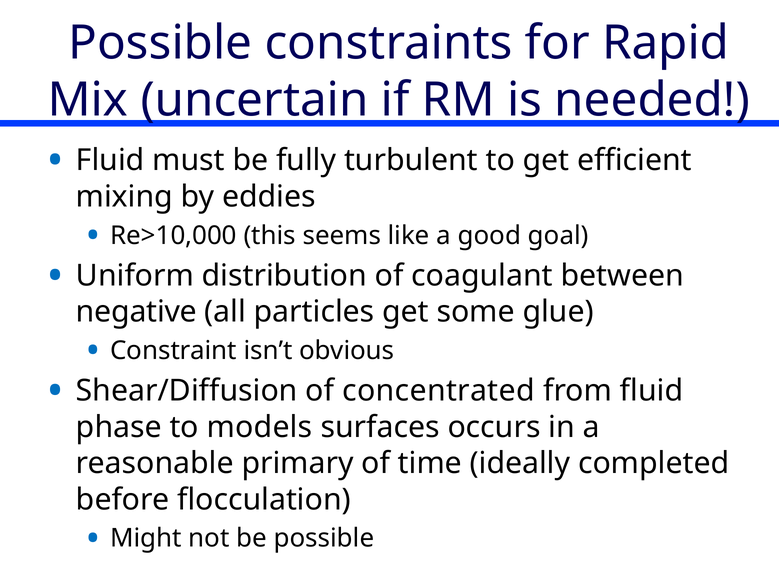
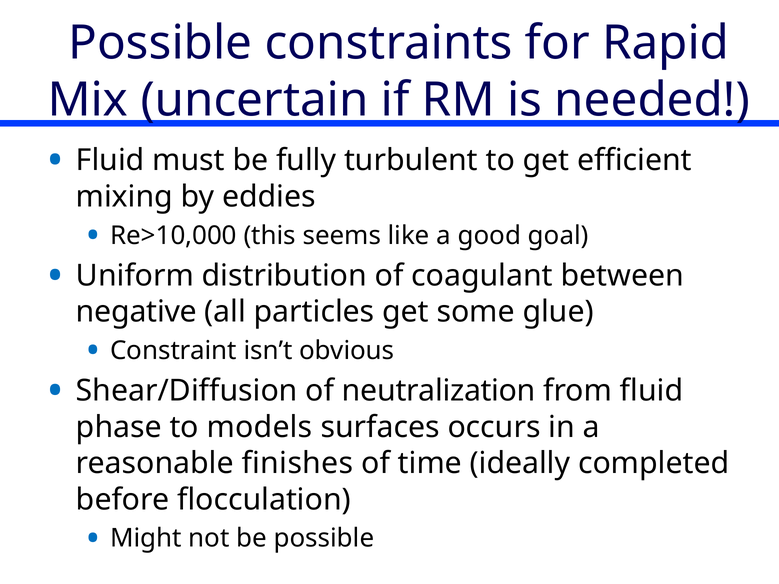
concentrated: concentrated -> neutralization (439, 391)
primary: primary -> finishes (297, 464)
